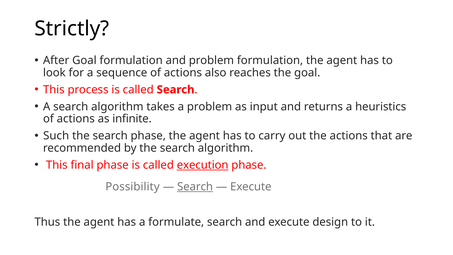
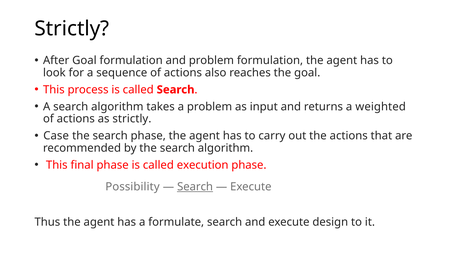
heuristics: heuristics -> weighted (381, 107)
as infinite: infinite -> strictly (132, 119)
Such: Such -> Case (56, 136)
execution underline: present -> none (203, 165)
